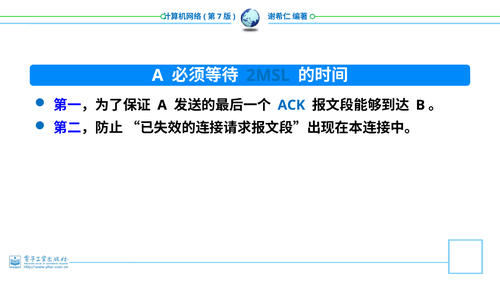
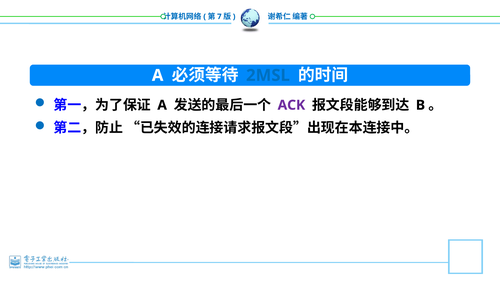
ACK colour: blue -> purple (291, 105)
